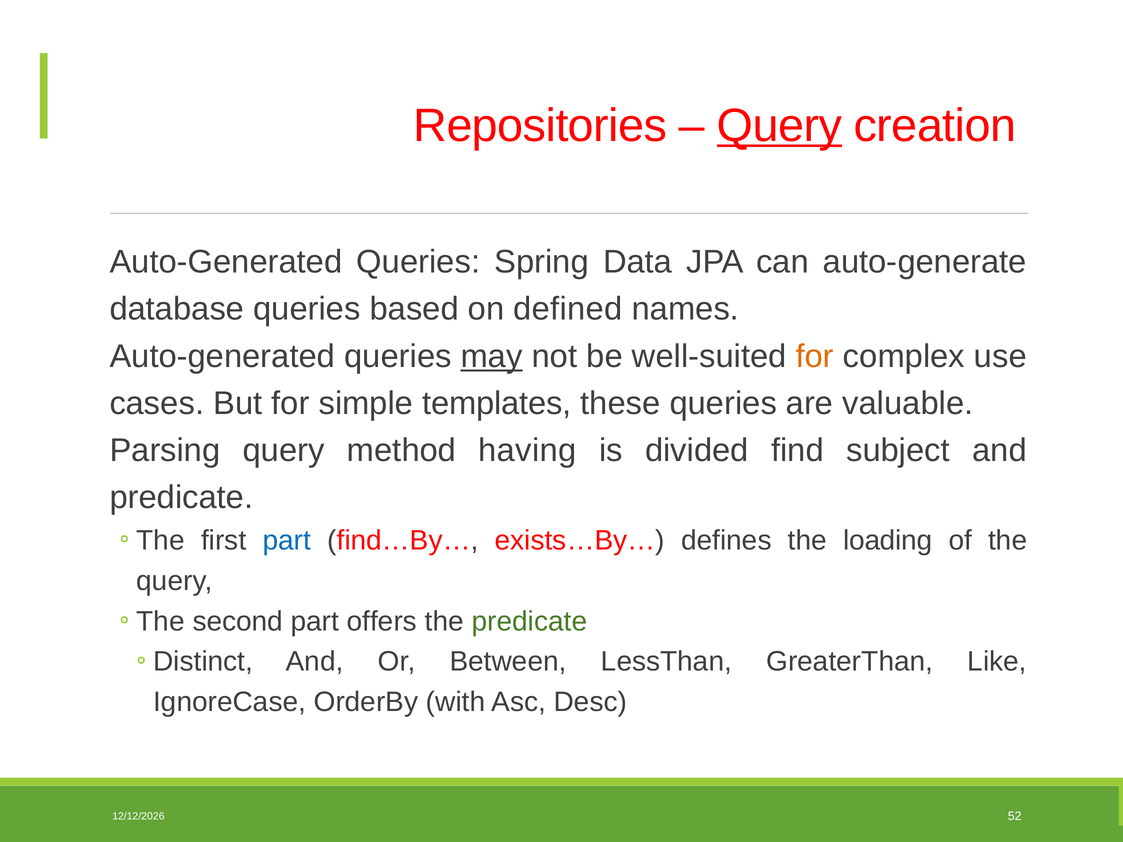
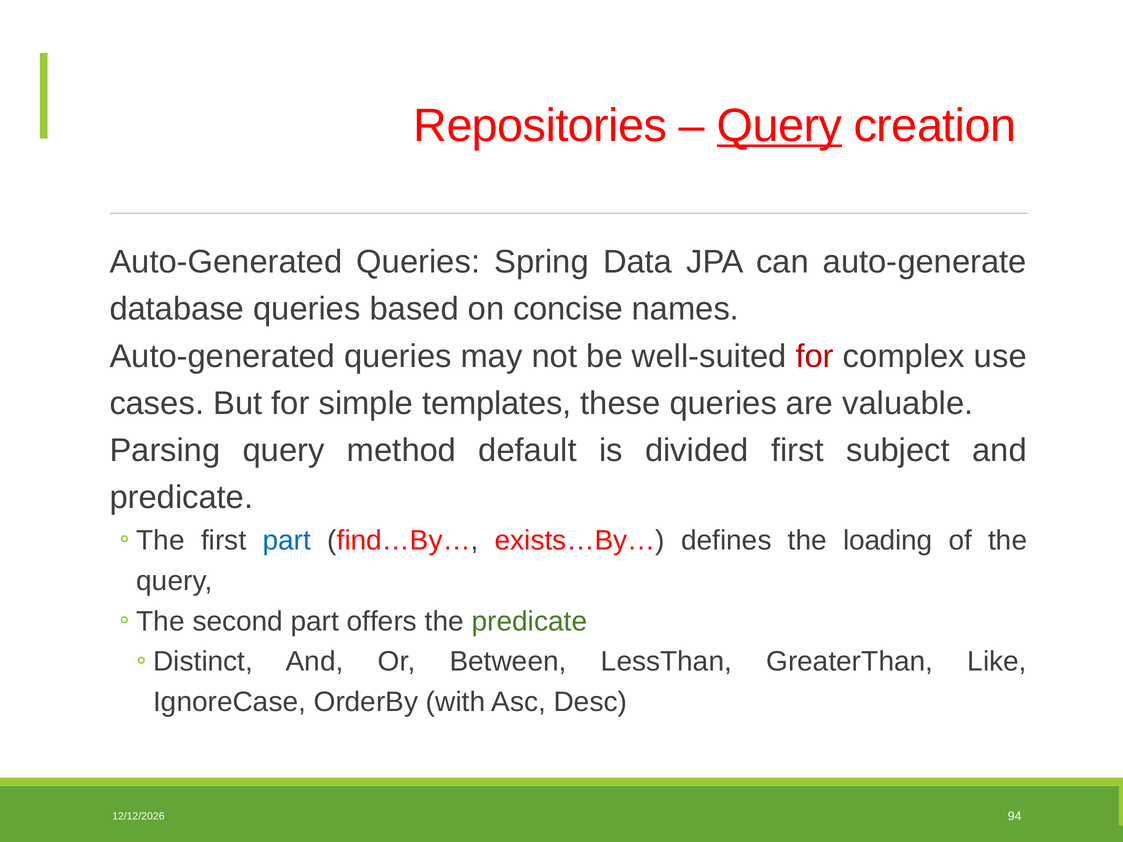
defined: defined -> concise (568, 309)
may underline: present -> none (492, 356)
for colour: orange -> red (815, 356)
having: having -> default (528, 451)
divided find: find -> first (797, 451)
52: 52 -> 94 (1015, 817)
